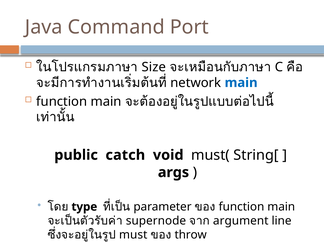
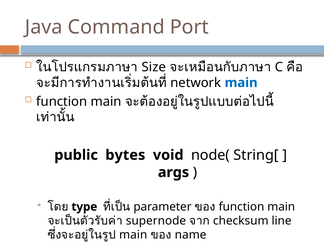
catch: catch -> bytes (125, 155)
must(: must( -> node( (210, 155)
argument: argument -> checksum (241, 221)
must: must -> main (133, 235)
throw: throw -> name (191, 235)
